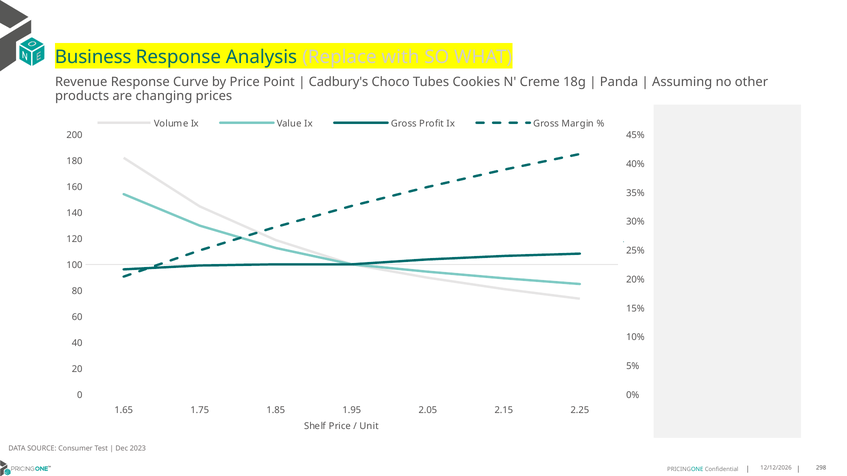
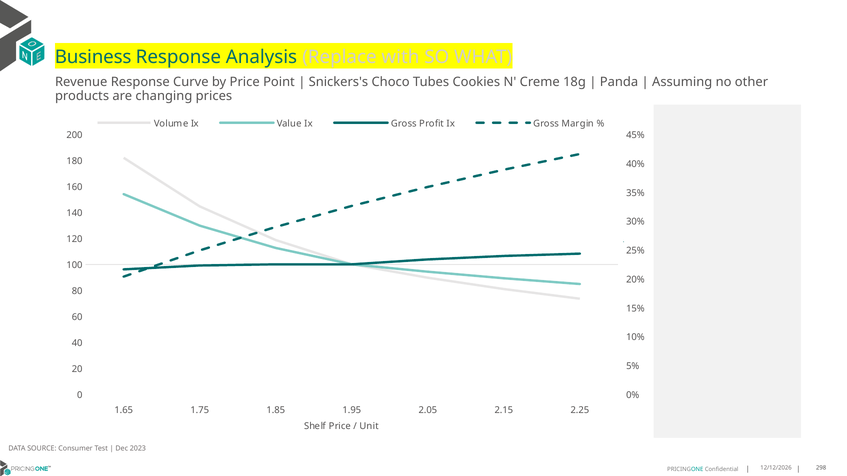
Cadbury's: Cadbury's -> Snickers's (338, 82)
